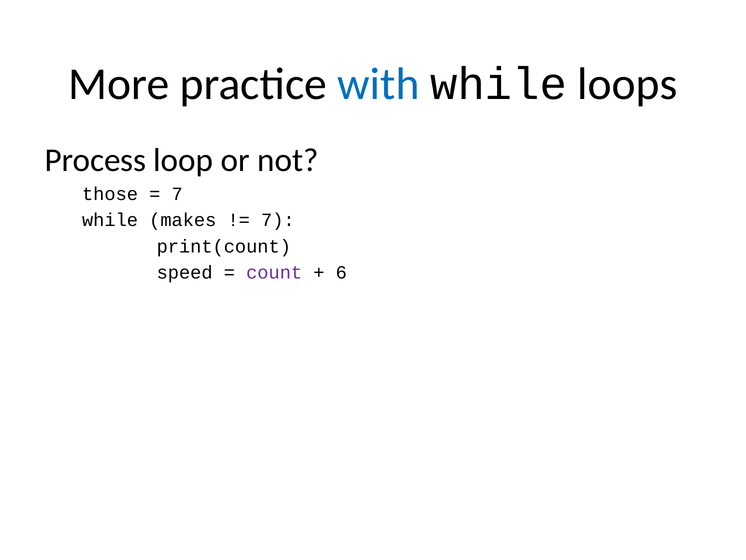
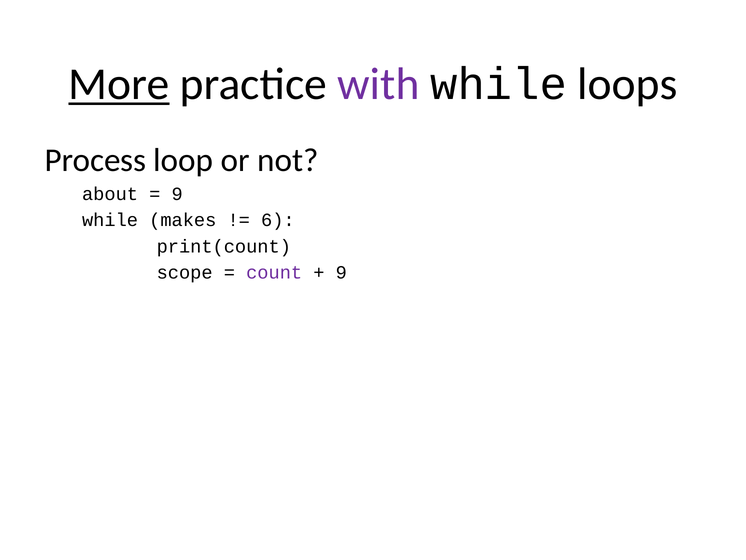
More underline: none -> present (119, 84)
with colour: blue -> purple (378, 84)
those: those -> about (110, 194)
7: 7 -> 9 (177, 194)
7: 7 -> 6 (278, 220)
speed: speed -> scope (185, 272)
6: 6 -> 9 (341, 272)
